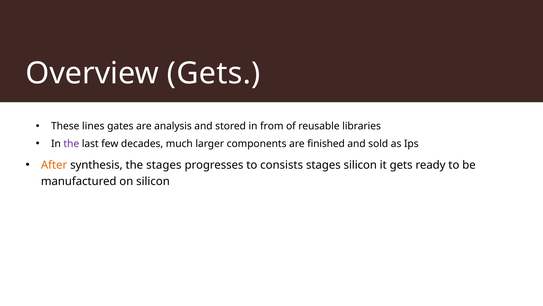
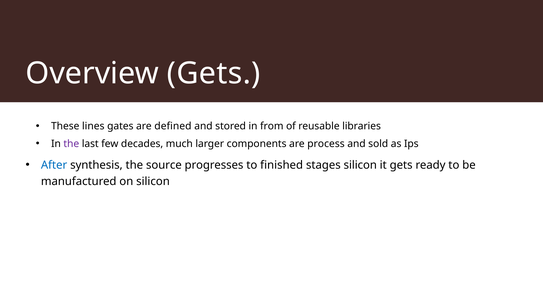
analysis: analysis -> defined (173, 126)
finished: finished -> process (326, 144)
After colour: orange -> blue (54, 165)
the stages: stages -> source (164, 165)
consists: consists -> finished (282, 165)
